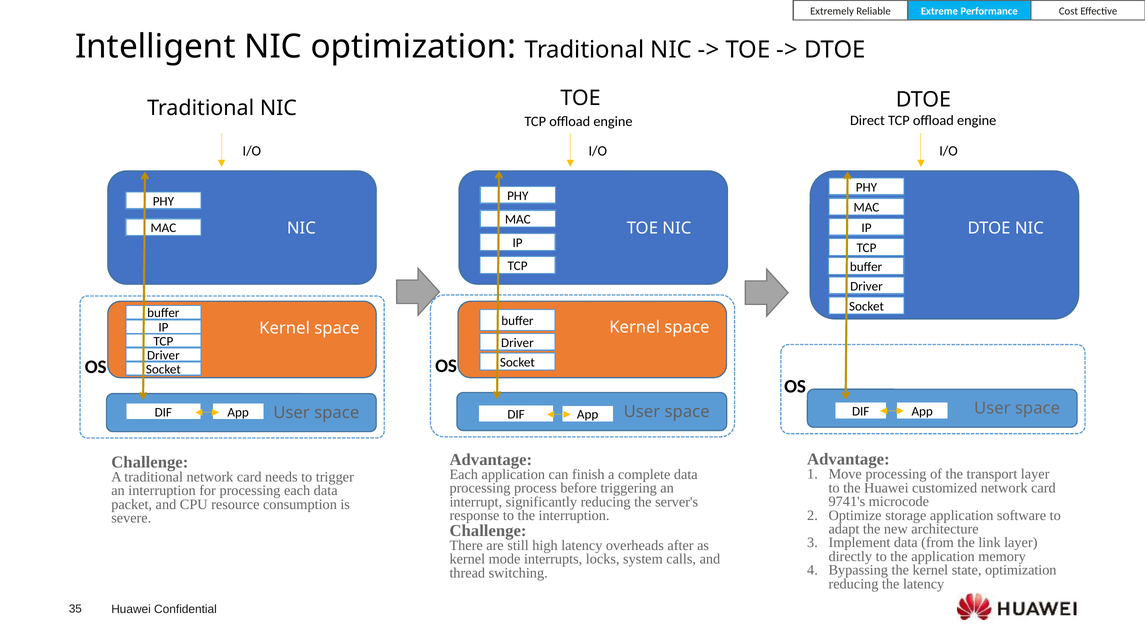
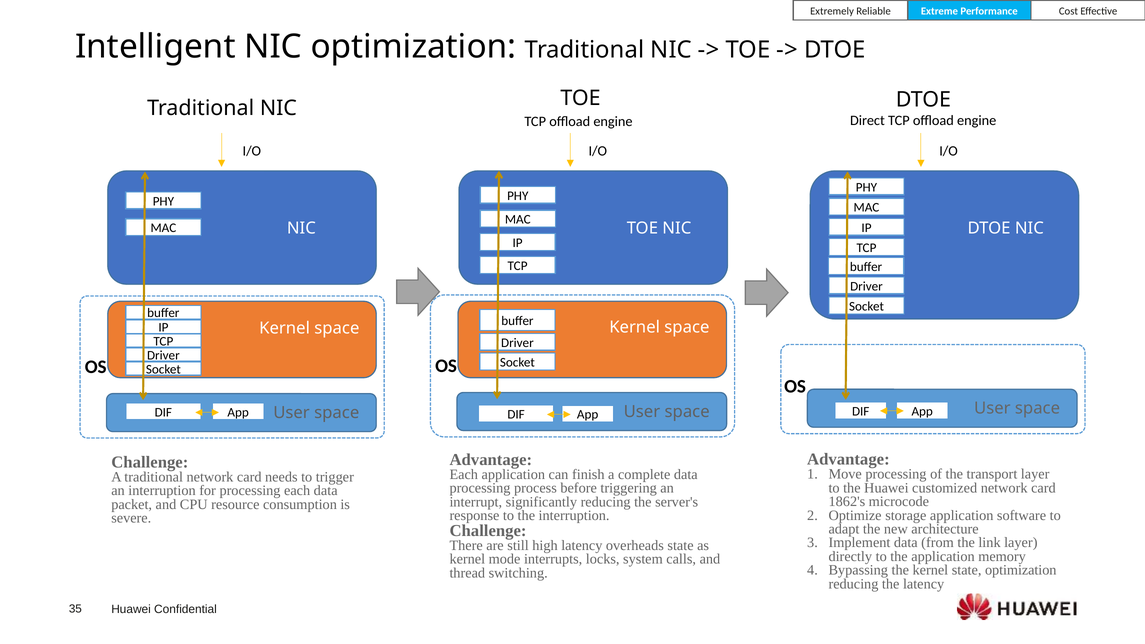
9741's: 9741's -> 1862's (847, 501)
overheads after: after -> state (681, 545)
